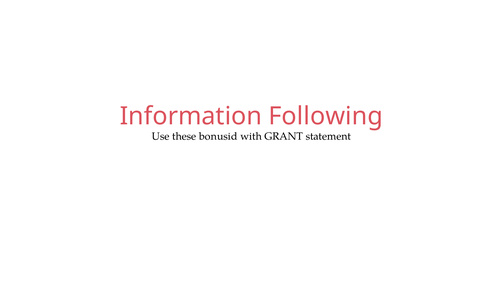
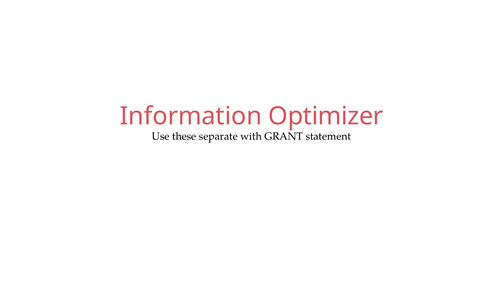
Following: Following -> Optimizer (326, 116)
bonusid: bonusid -> separate (218, 137)
